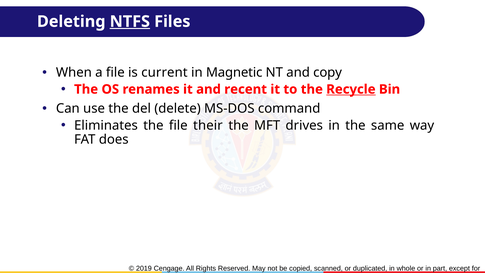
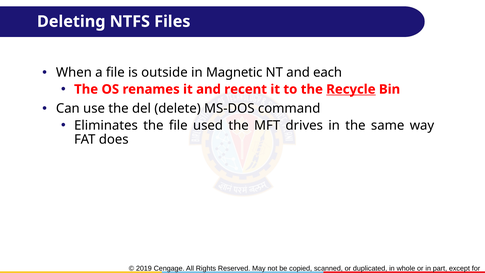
NTFS underline: present -> none (130, 21)
current: current -> outside (164, 73)
copy: copy -> each (328, 73)
their: their -> used (208, 125)
